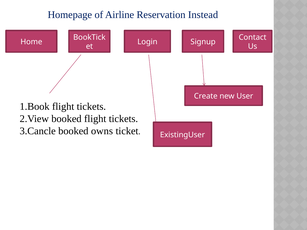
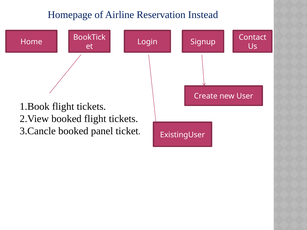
owns: owns -> panel (102, 131)
